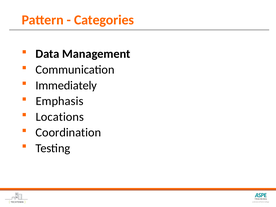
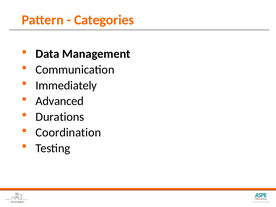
Emphasis: Emphasis -> Advanced (60, 101)
Locations: Locations -> Durations (60, 117)
